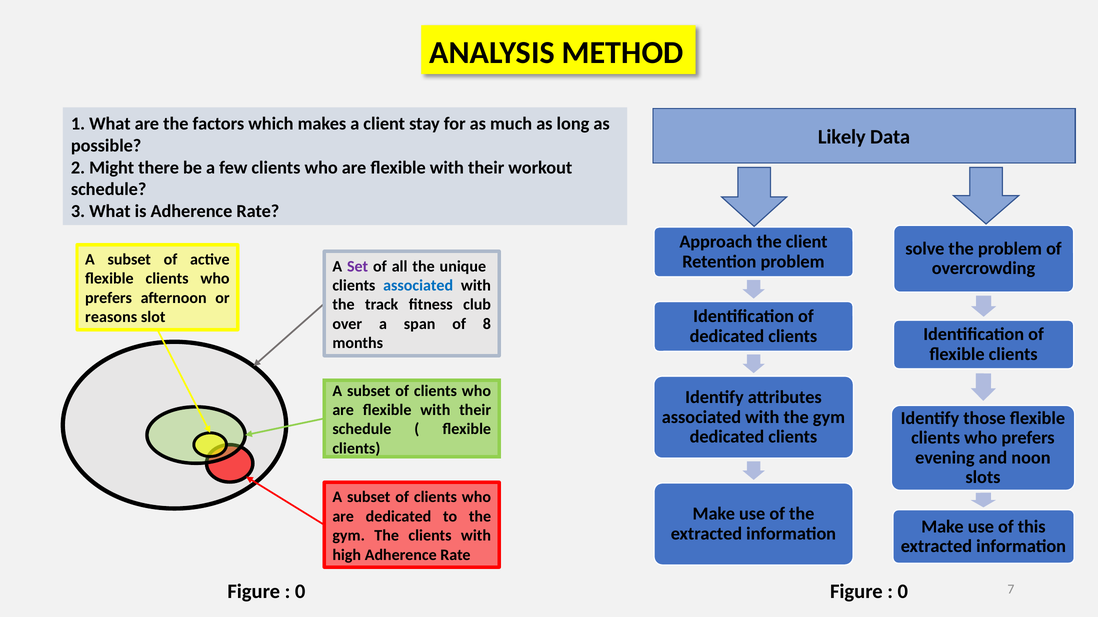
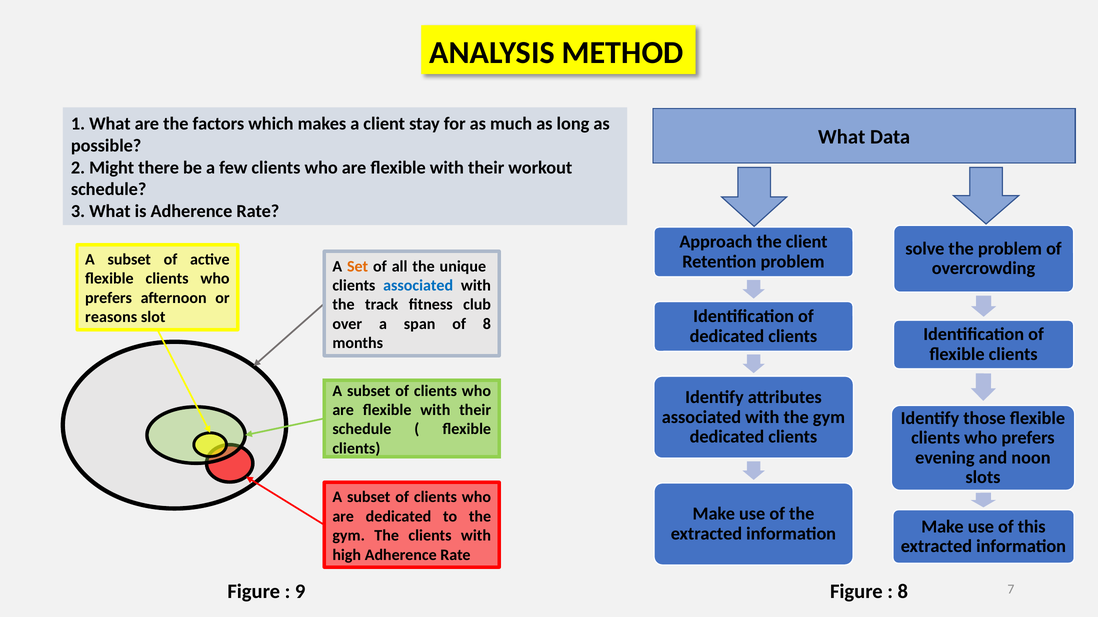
Likely: Likely -> What (842, 137)
Set colour: purple -> orange (358, 266)
0: 0 -> 9 (300, 592)
0: 0 -> 8 (903, 592)
